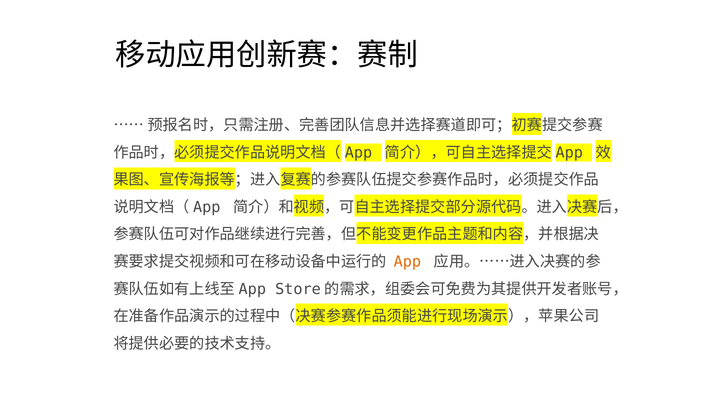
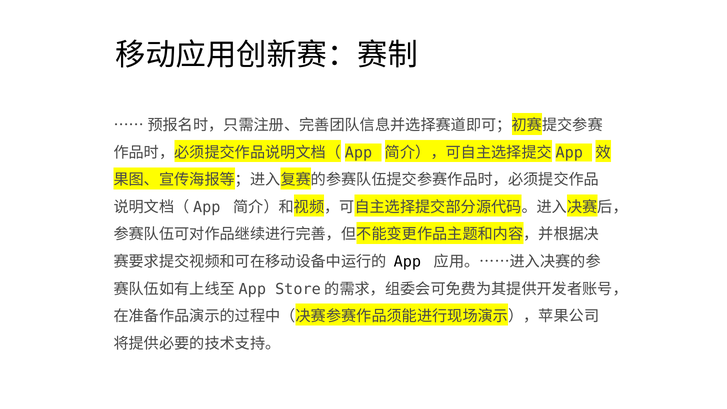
App colour: orange -> black (407, 262)
